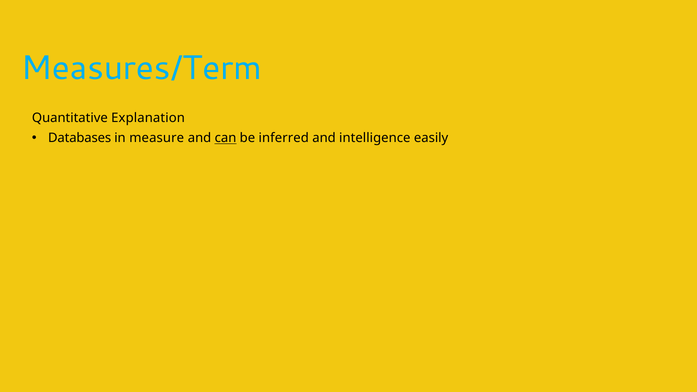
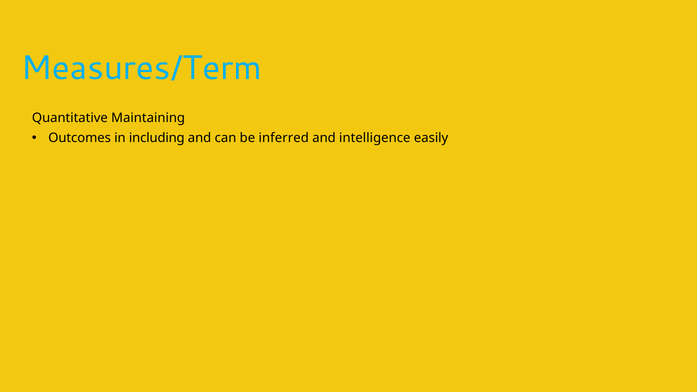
Explanation: Explanation -> Maintaining (148, 118)
Databases: Databases -> Outcomes (80, 138)
measure: measure -> including (157, 138)
can underline: present -> none (226, 138)
